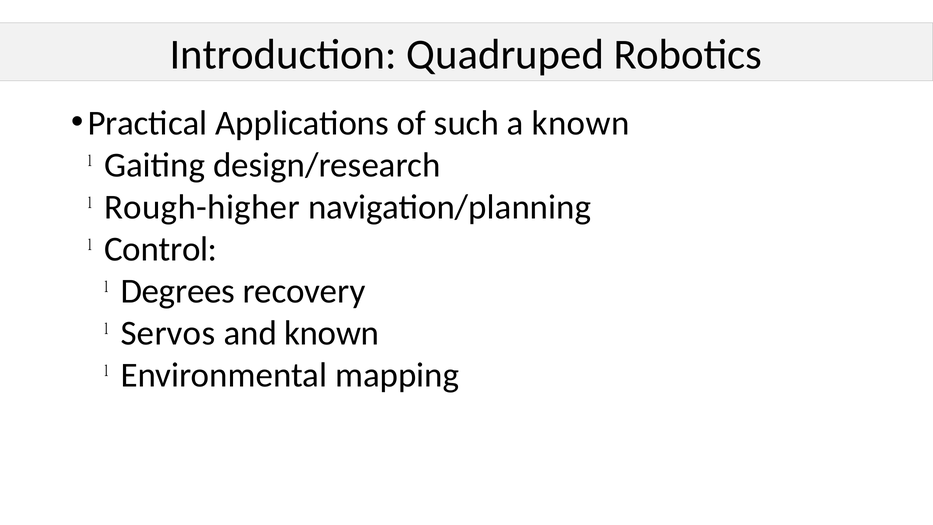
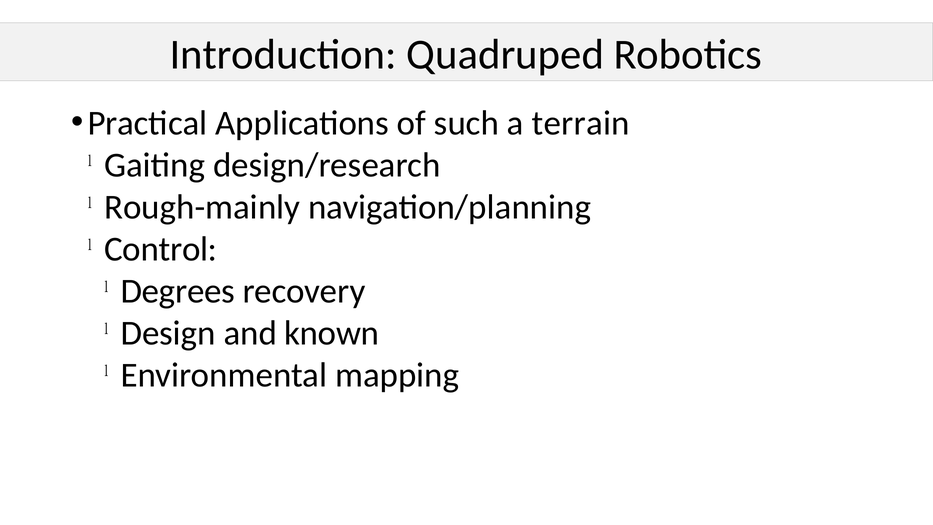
a known: known -> terrain (581, 123)
Rough-higher: Rough-higher -> Rough-mainly (202, 207)
Servos: Servos -> Design (168, 333)
